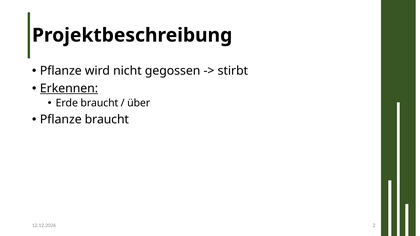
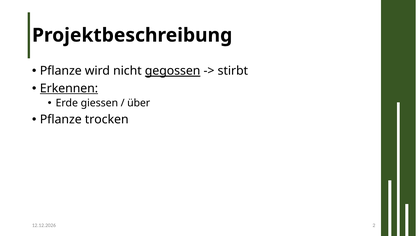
gegossen underline: none -> present (173, 71)
Erde braucht: braucht -> giessen (99, 103)
Pflanze braucht: braucht -> trocken (107, 120)
